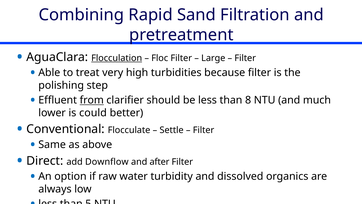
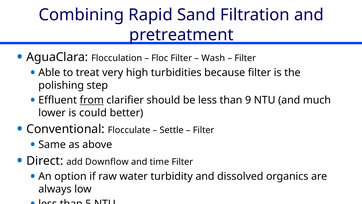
Flocculation underline: present -> none (117, 58)
Large: Large -> Wash (213, 58)
8: 8 -> 9 (248, 100)
after: after -> time (159, 161)
